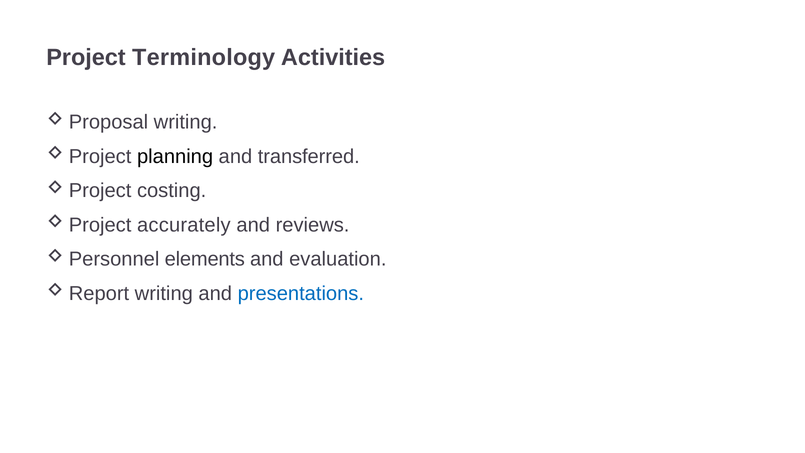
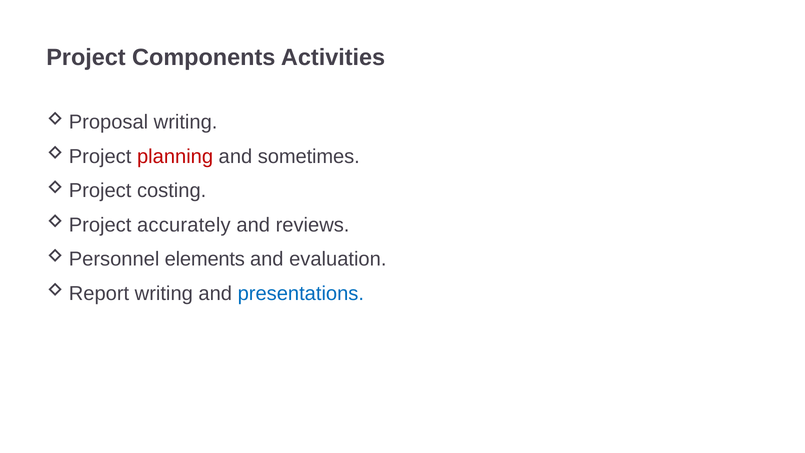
Terminology: Terminology -> Components (204, 57)
planning colour: black -> red (175, 156)
transferred: transferred -> sometimes (309, 156)
